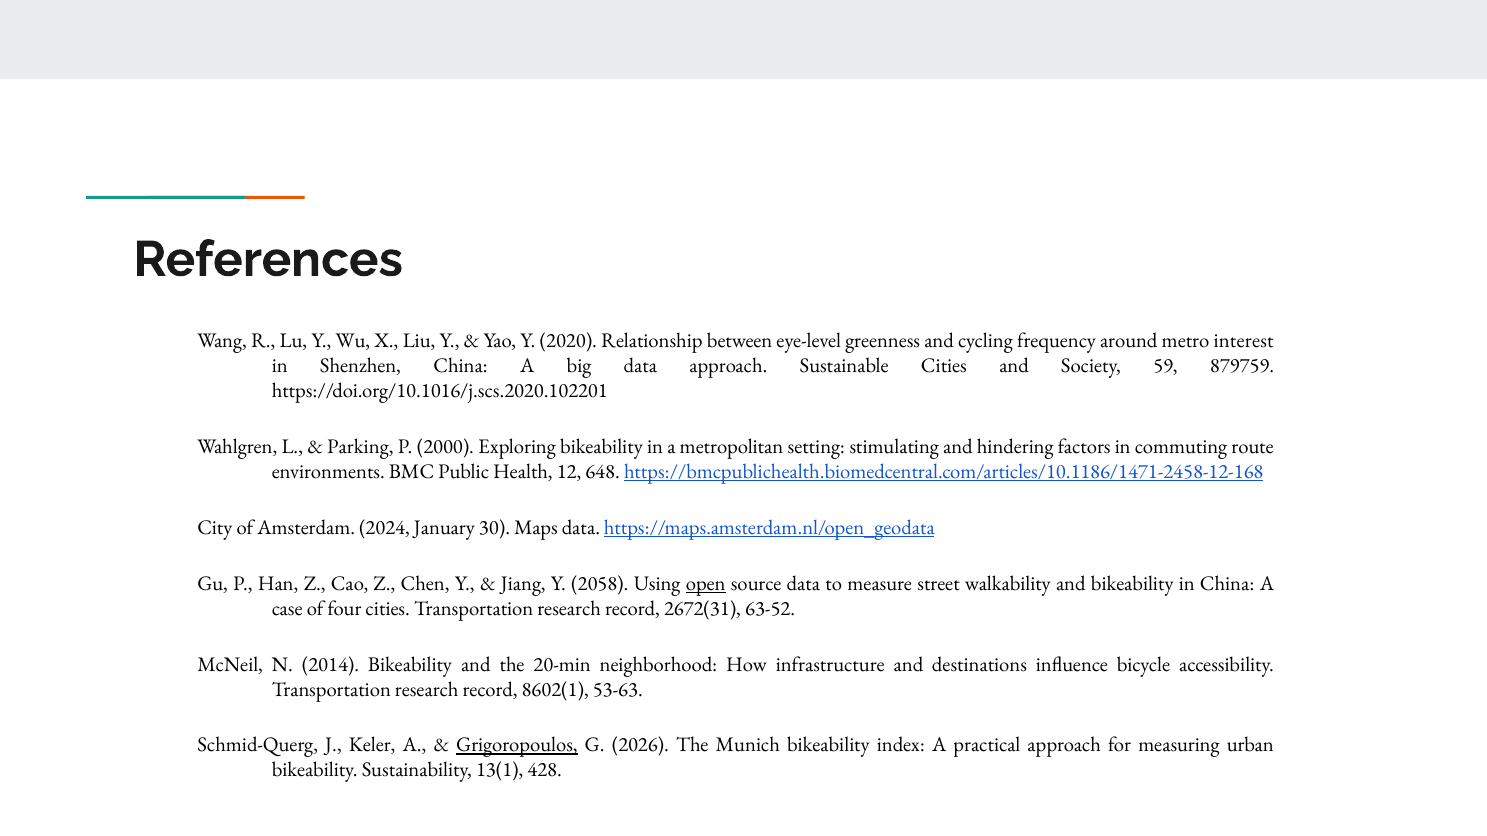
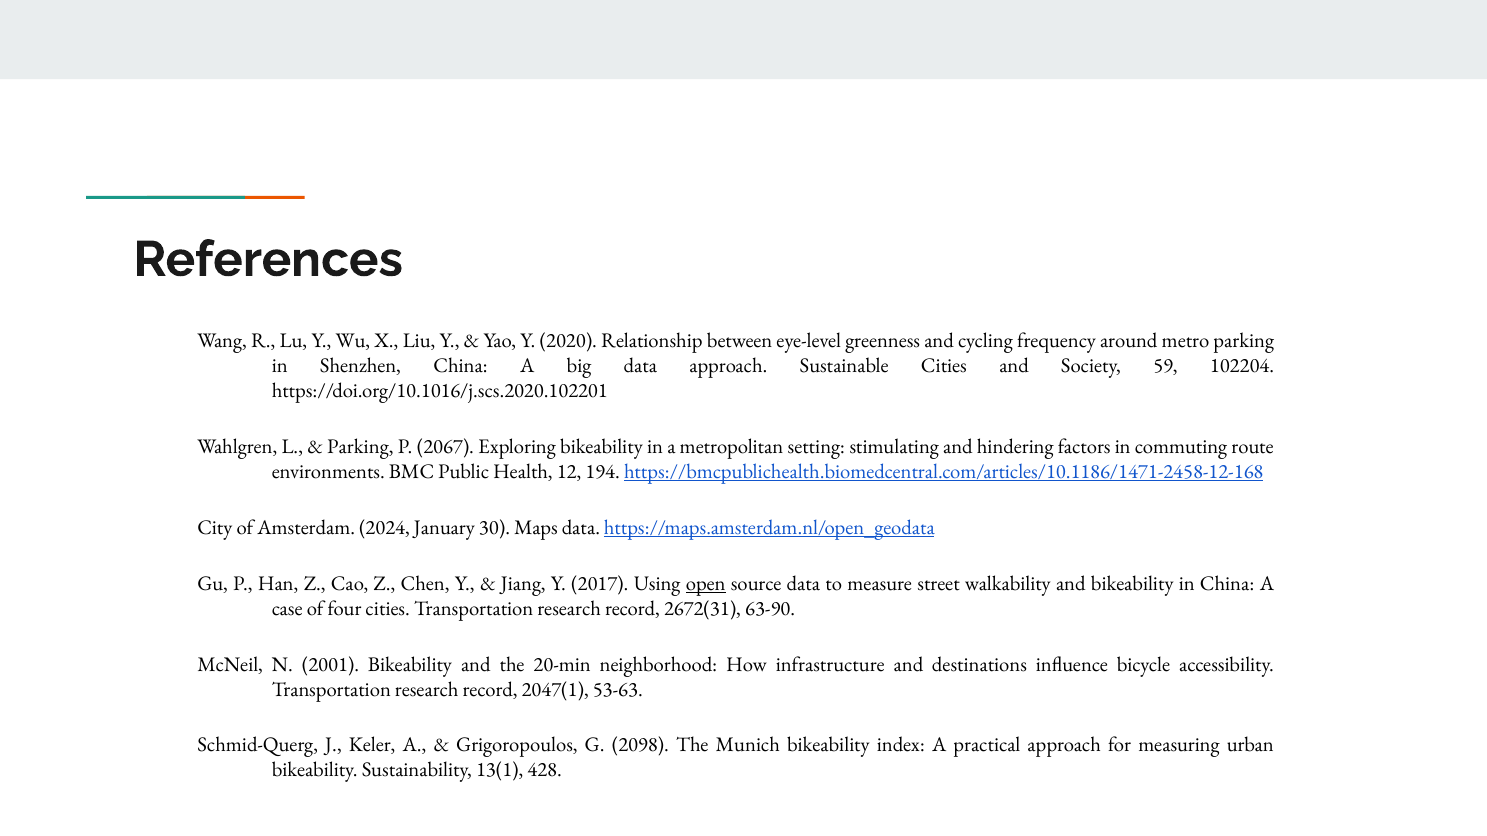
metro interest: interest -> parking (1244, 341)
879759: 879759 -> 102204 (1242, 366)
2000: 2000 -> 2067 (445, 447)
648: 648 -> 194 (603, 472)
2058: 2058 -> 2017 (600, 584)
63-52: 63-52 -> 63-90 (770, 609)
2014: 2014 -> 2001 (331, 665)
8602(1: 8602(1 -> 2047(1 (555, 690)
Grigoropoulos underline: present -> none (517, 746)
2026: 2026 -> 2098 (640, 746)
